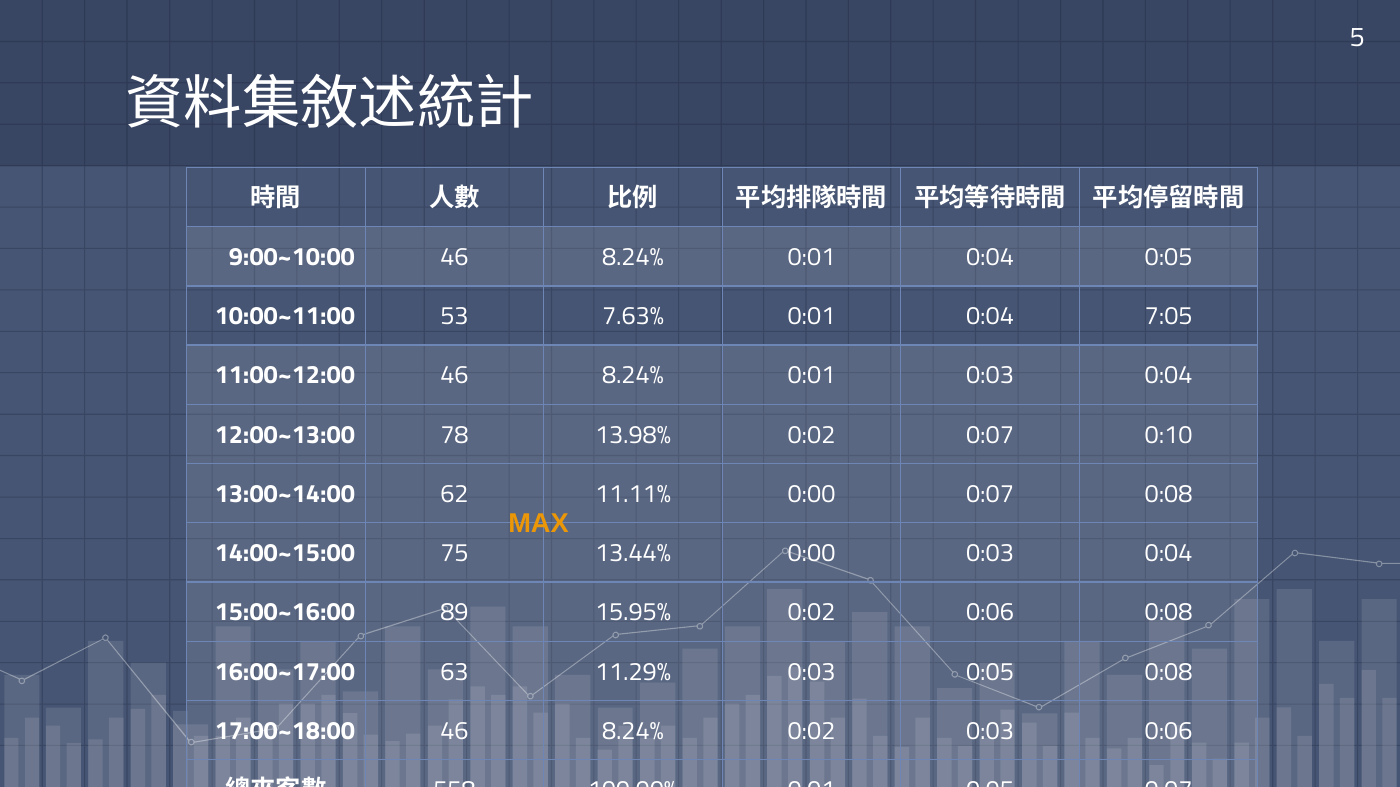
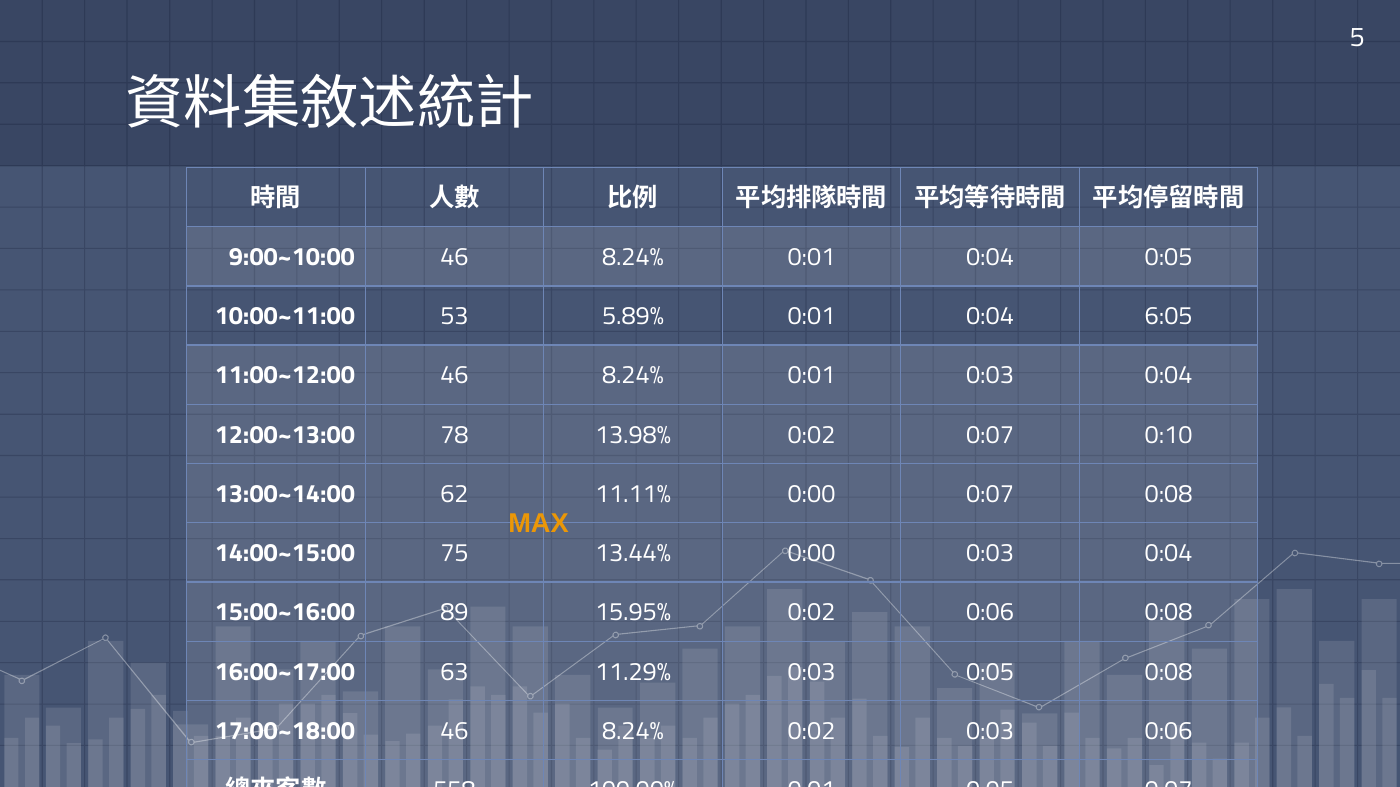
7.63%: 7.63% -> 5.89% (633, 317)
7:05: 7:05 -> 6:05 (1169, 317)
